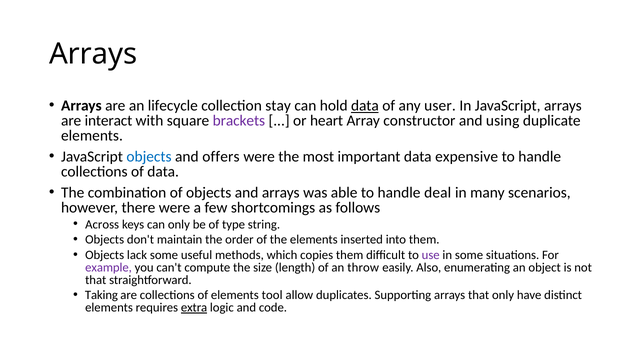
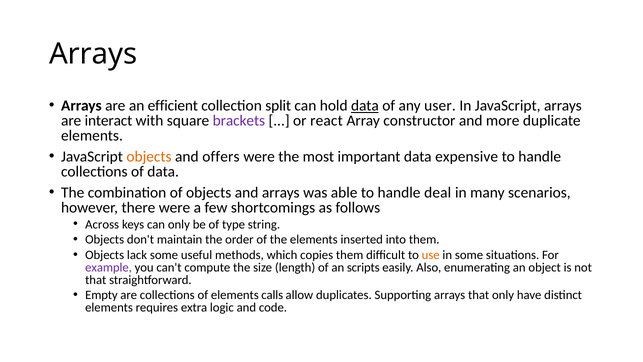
lifecycle: lifecycle -> efficient (173, 106)
stay: stay -> split (278, 106)
heart: heart -> react (326, 121)
using: using -> more (503, 121)
objects colour: blue -> orange (149, 156)
use colour: purple -> orange (431, 255)
throw: throw -> scripts (363, 267)
Taking: Taking -> Empty (101, 295)
tool: tool -> calls (272, 295)
extra underline: present -> none (194, 307)
